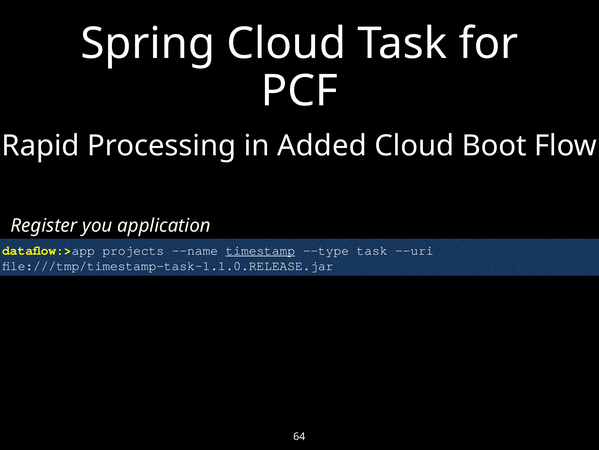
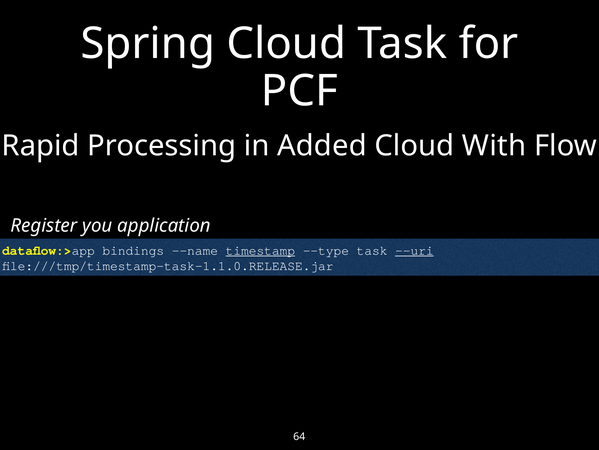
Boot: Boot -> With (494, 146)
projects: projects -> bindings (133, 250)
--uri underline: none -> present (414, 250)
